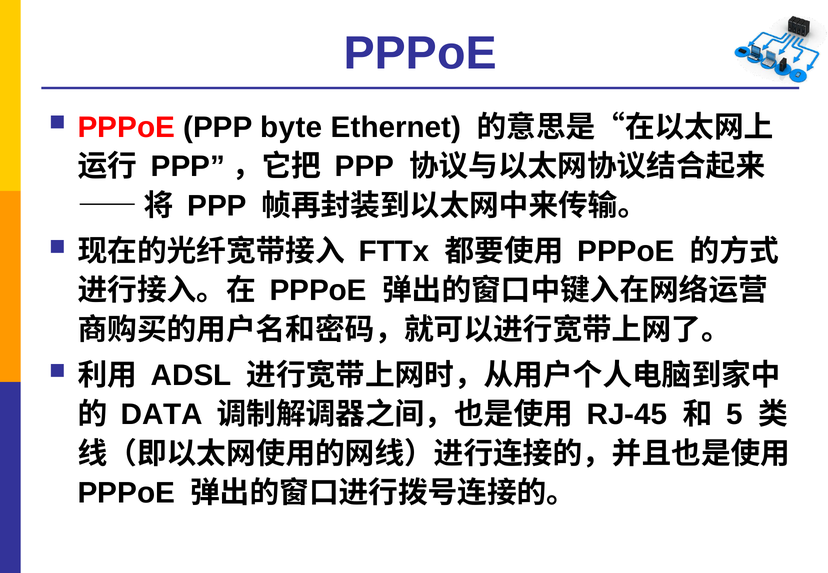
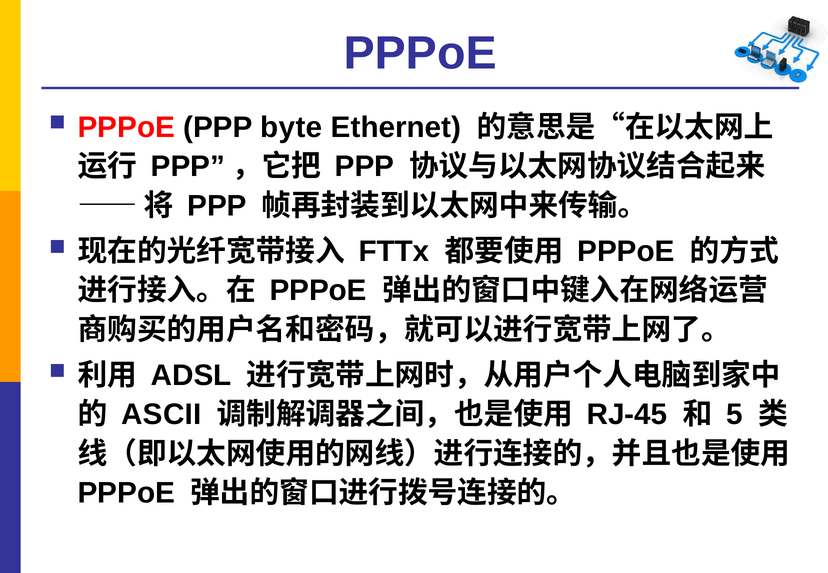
DATA: DATA -> ASCII (161, 415)
